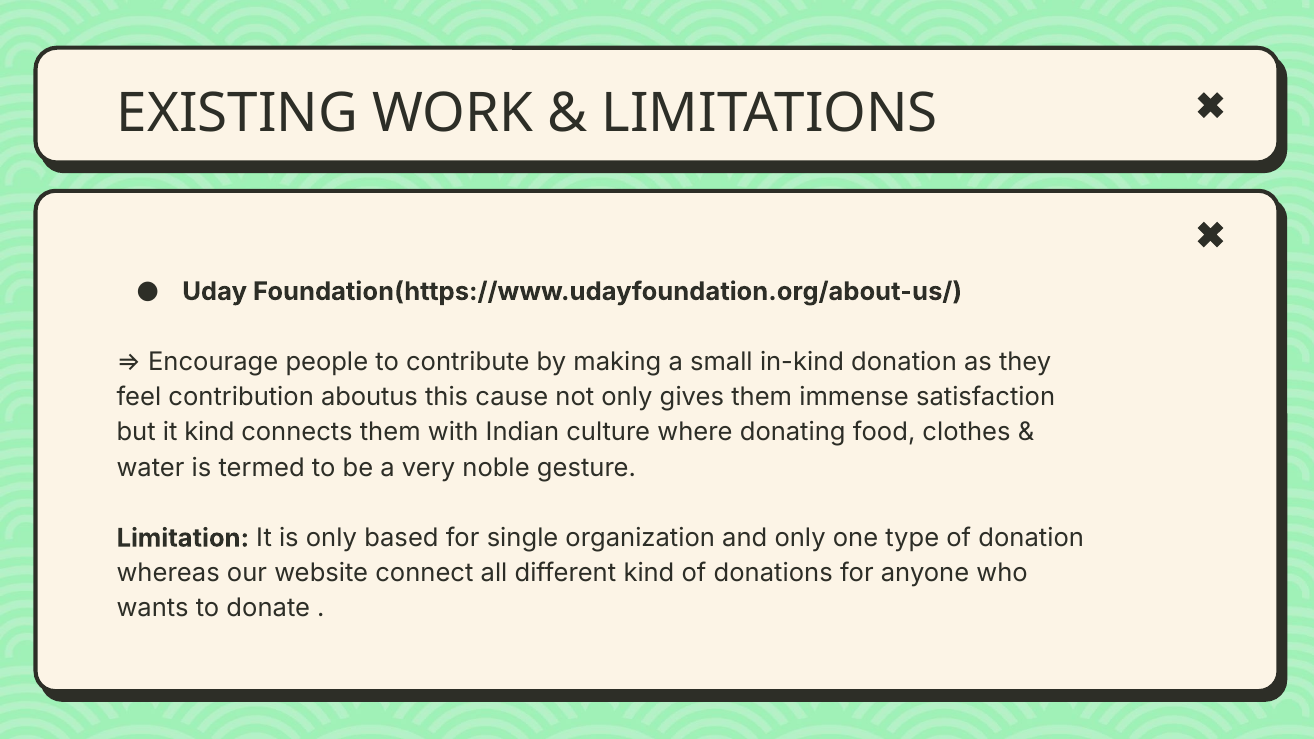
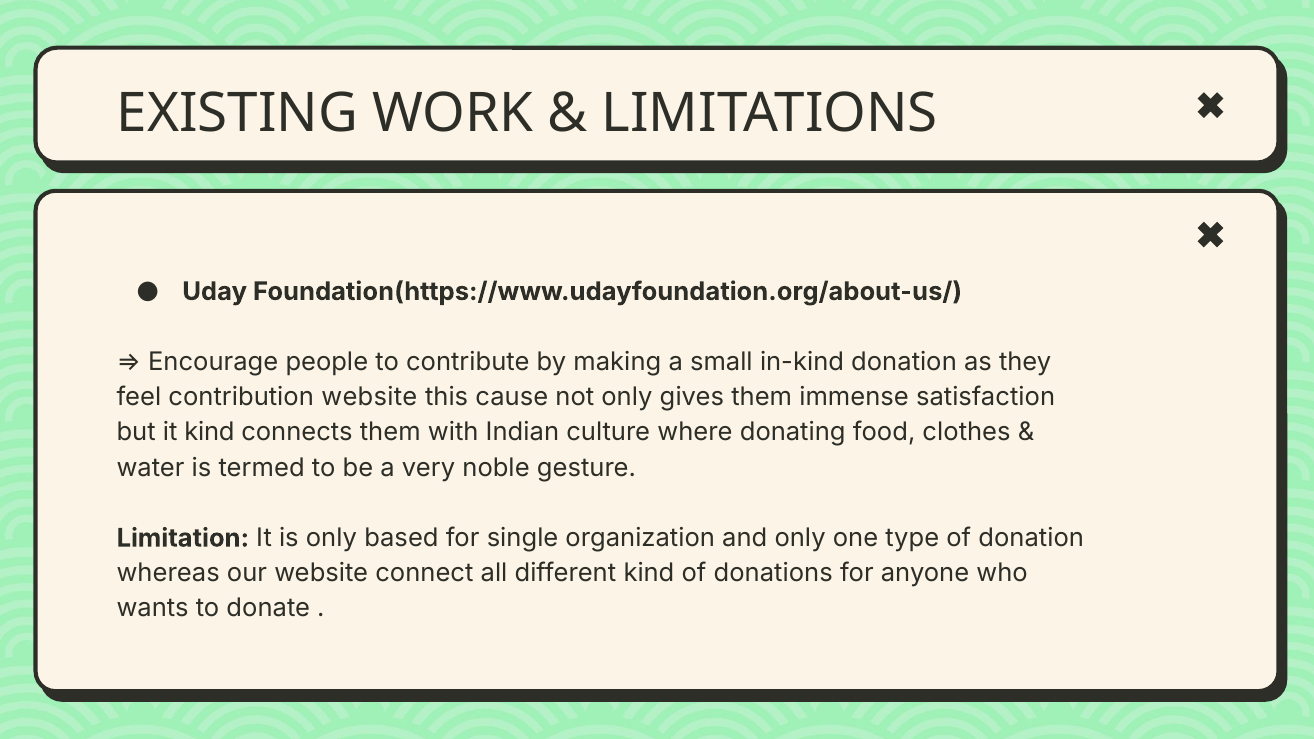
contribution aboutus: aboutus -> website (369, 397)
